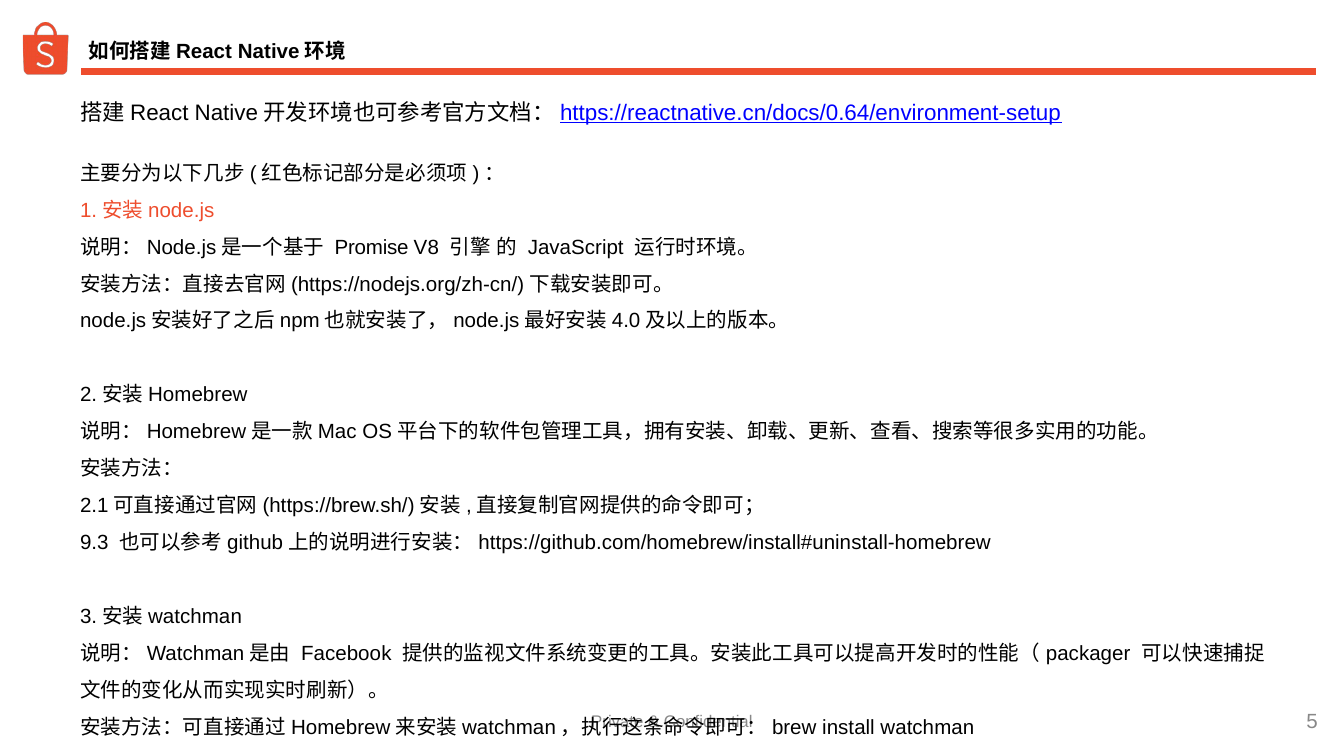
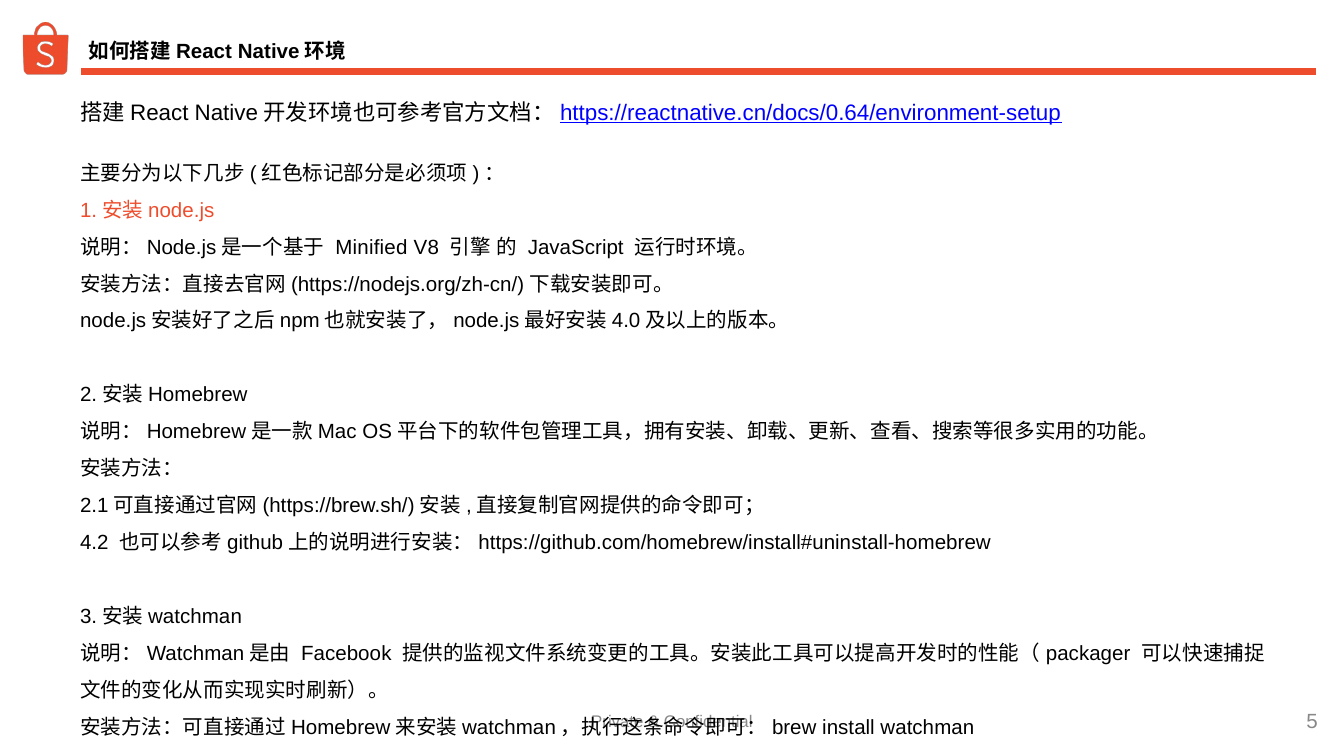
Promise: Promise -> Minified (371, 247)
9.3: 9.3 -> 4.2 (94, 543)
